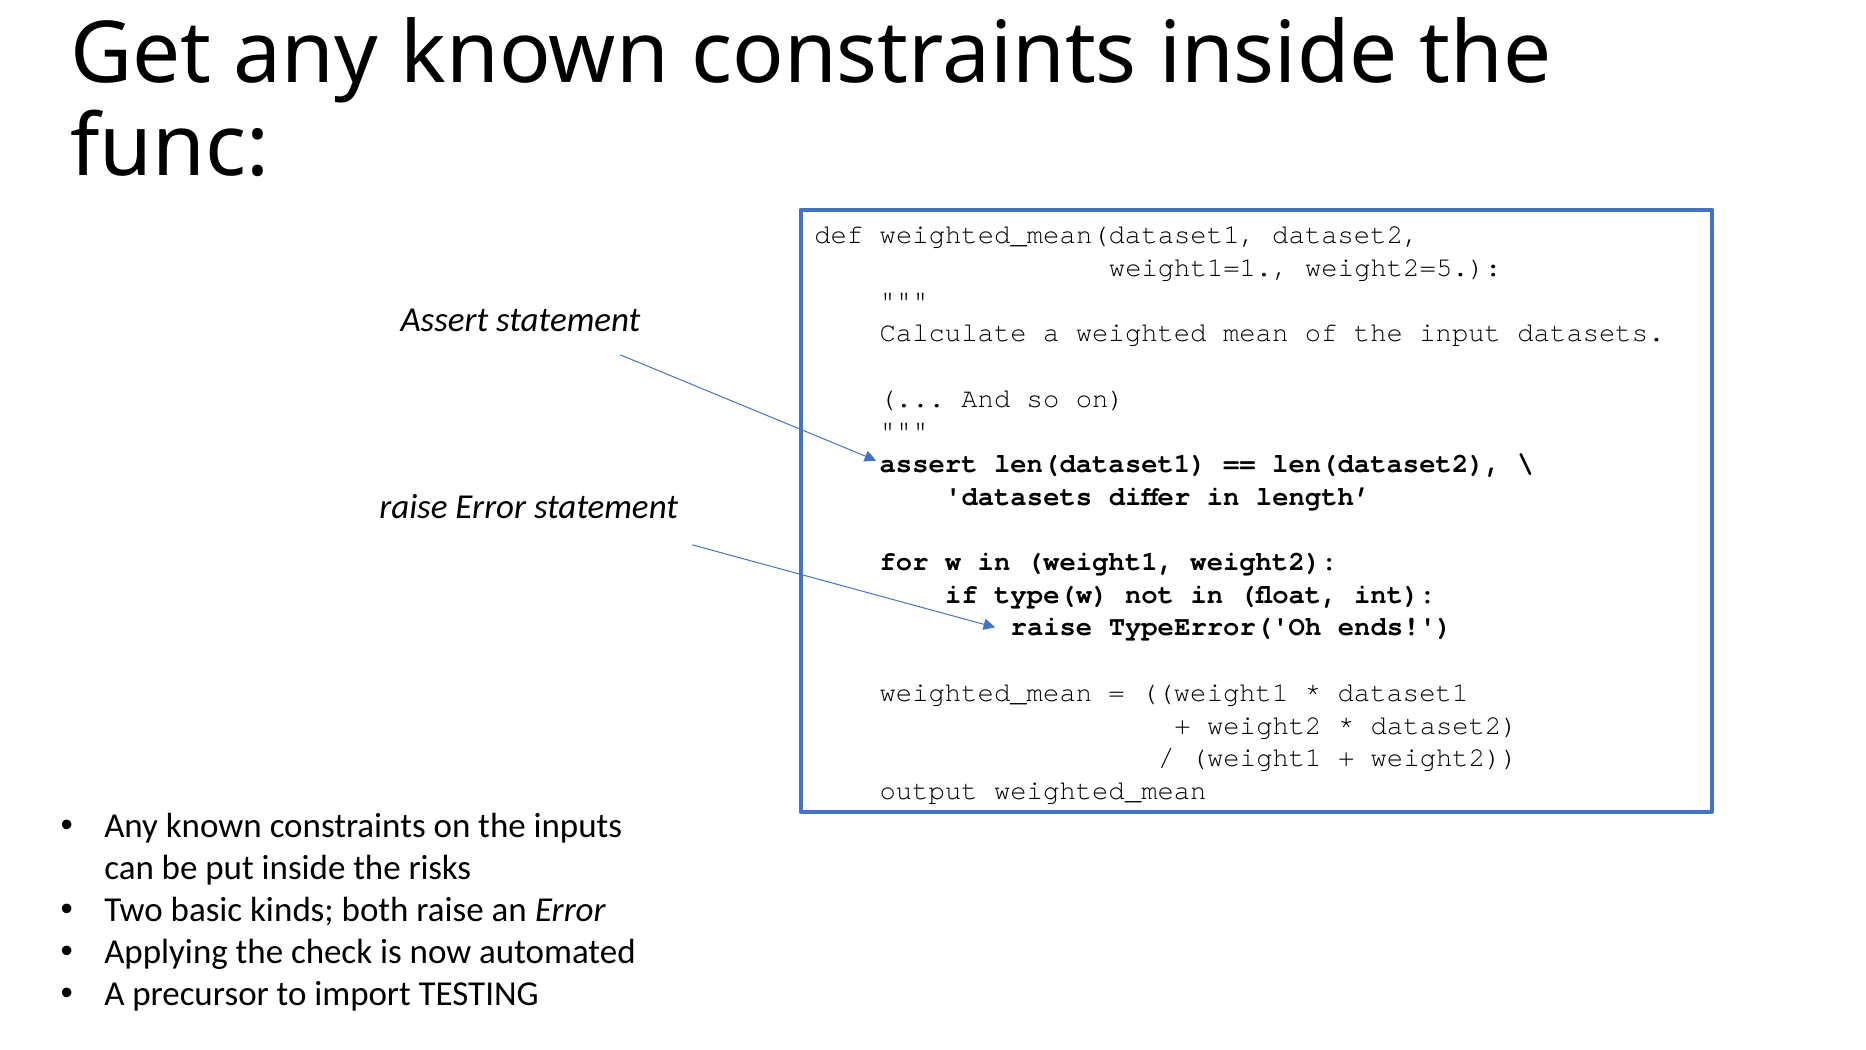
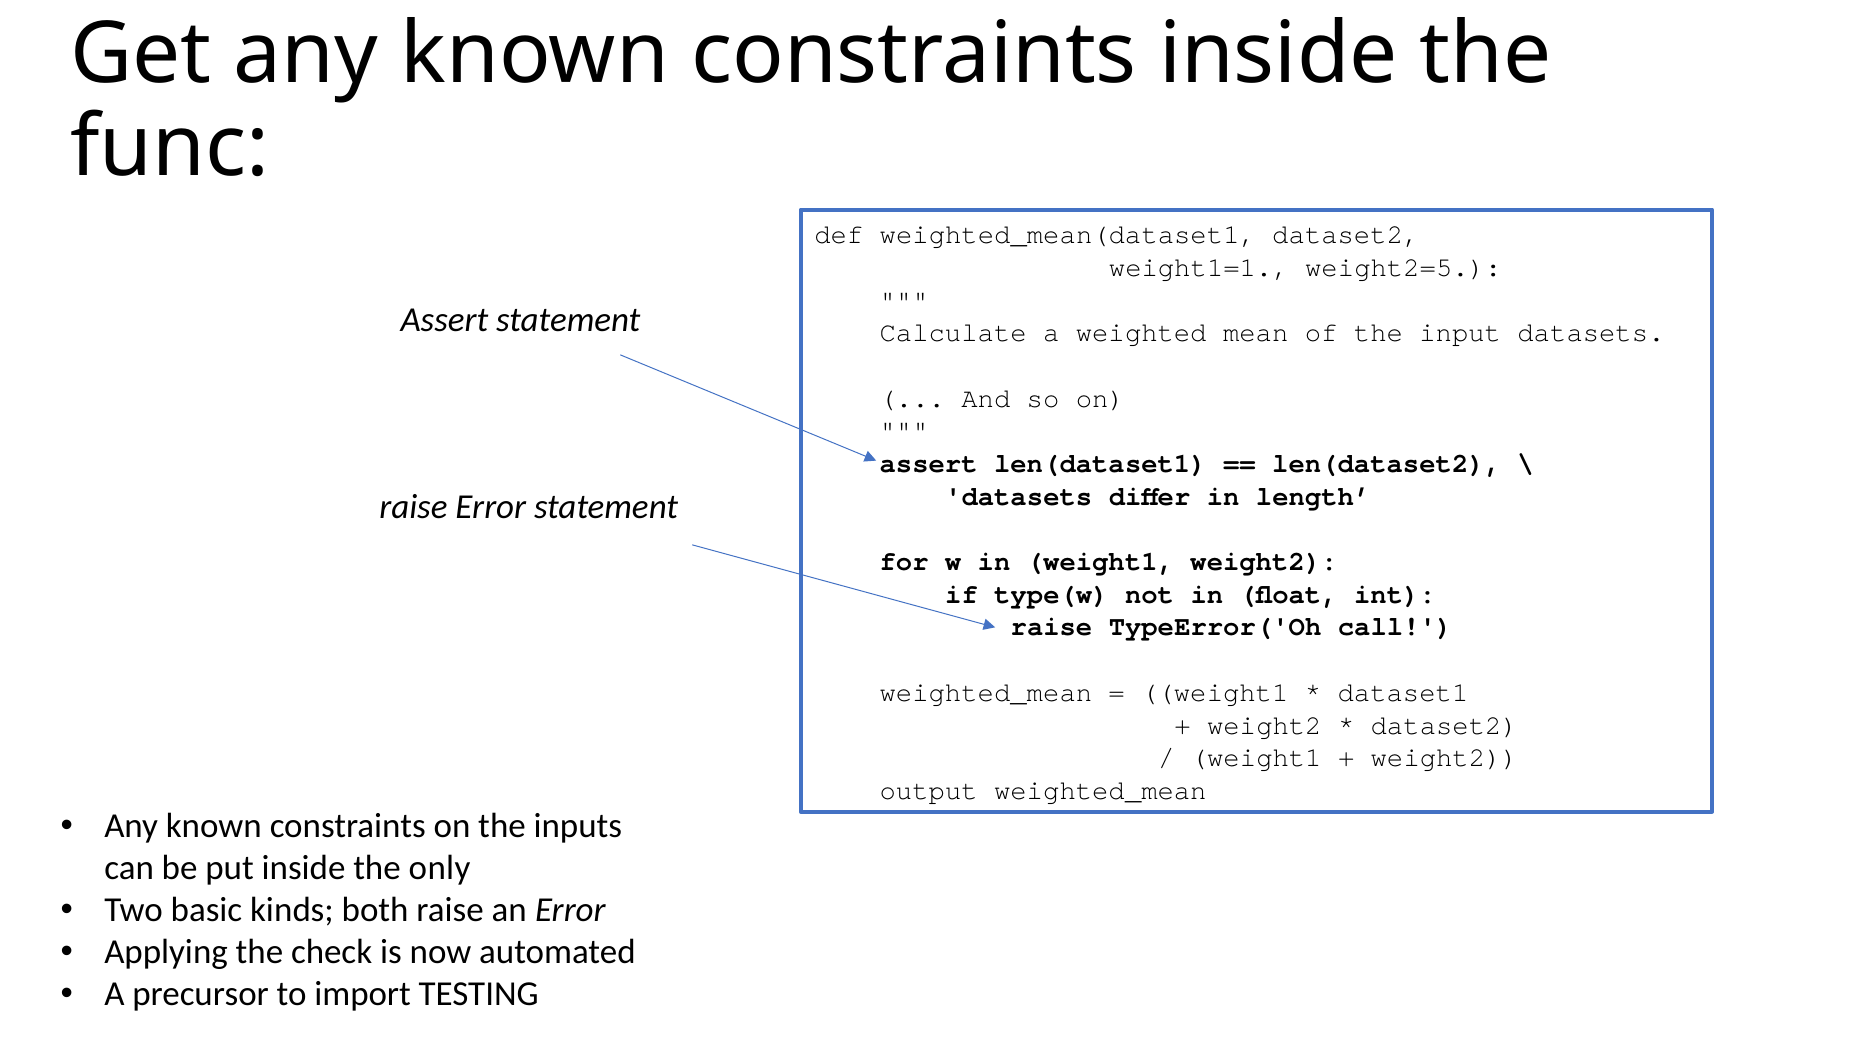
ends: ends -> call (1395, 627)
risks: risks -> only (440, 868)
